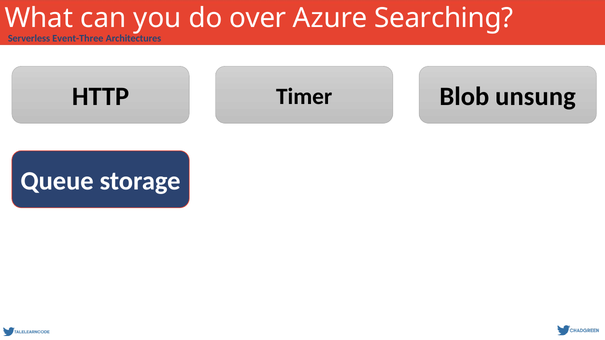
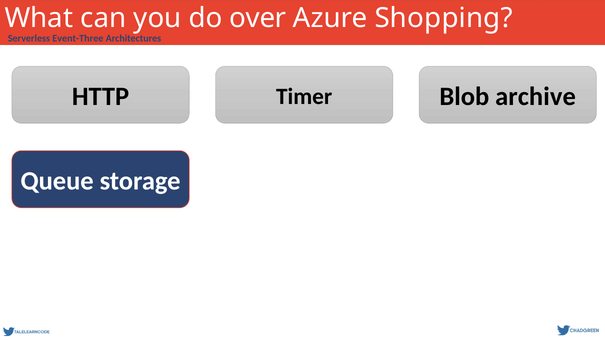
Searching: Searching -> Shopping (444, 18)
unsung: unsung -> archive (535, 97)
